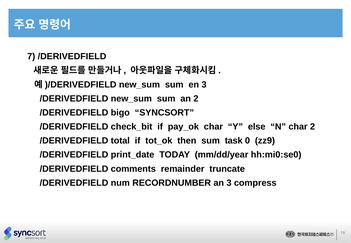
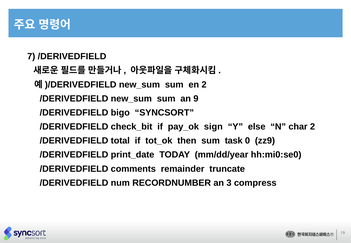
en 3: 3 -> 2 (204, 85)
an 2: 2 -> 9 (196, 99)
pay_ok char: char -> sign (213, 127)
